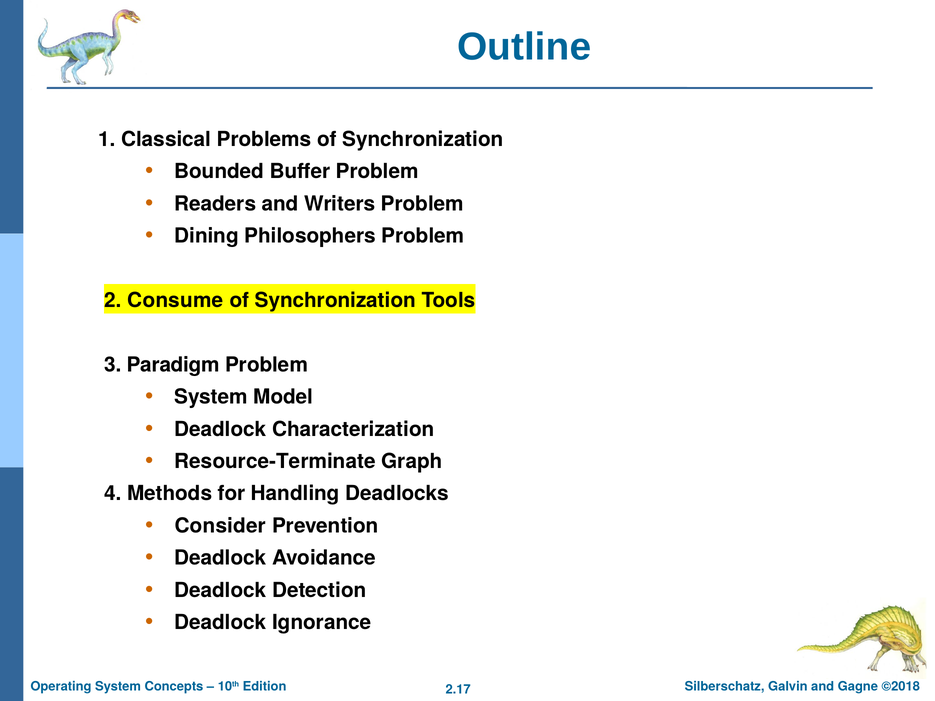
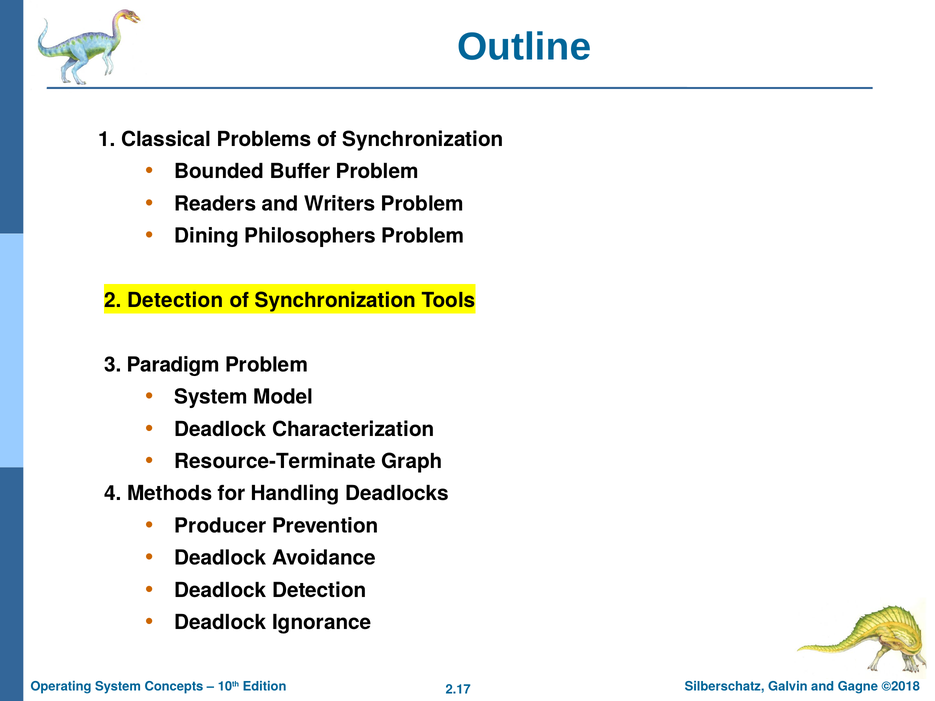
2 Consume: Consume -> Detection (175, 301)
Consider: Consider -> Producer (220, 526)
